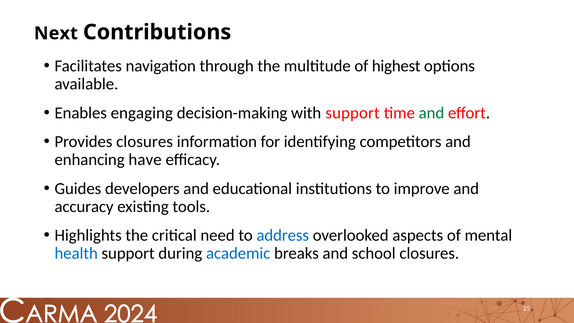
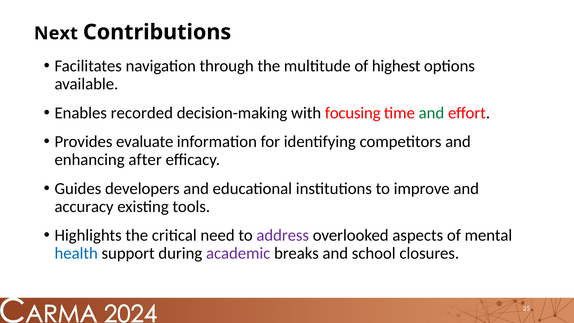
engaging: engaging -> recorded (142, 113)
with support: support -> focusing (353, 113)
Provides closures: closures -> evaluate (145, 142)
have: have -> after (145, 160)
address colour: blue -> purple (283, 235)
academic colour: blue -> purple (238, 253)
